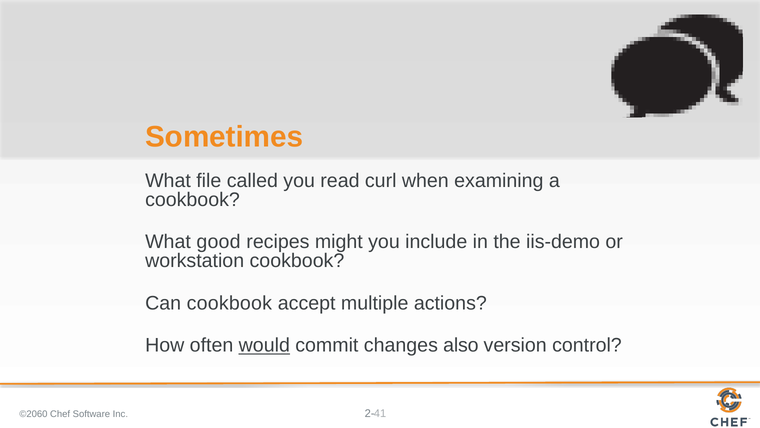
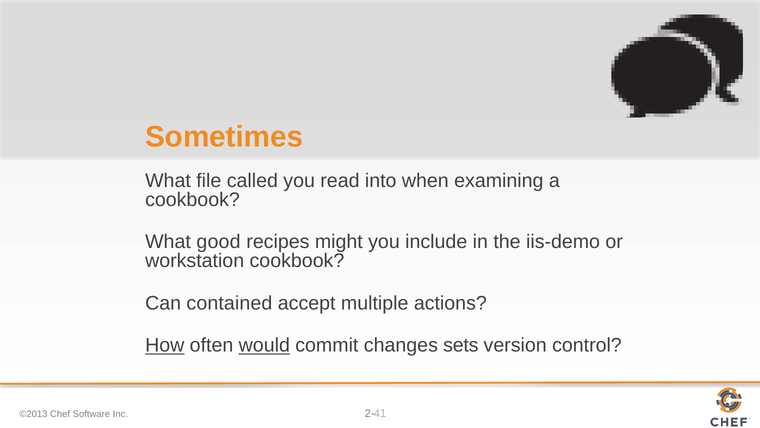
curl: curl -> into (381, 180)
Can cookbook: cookbook -> contained (229, 303)
How underline: none -> present (165, 345)
also: also -> sets (461, 345)
©2060: ©2060 -> ©2013 (33, 414)
